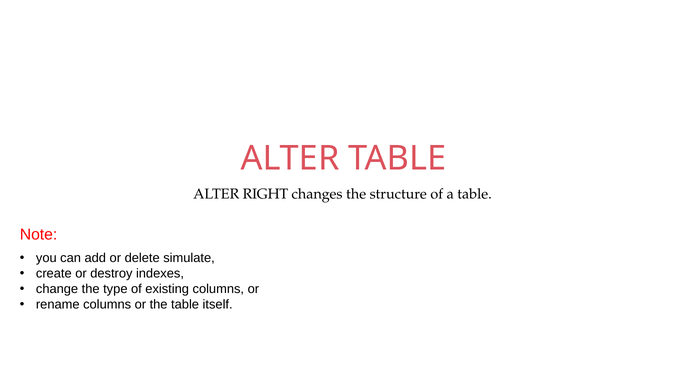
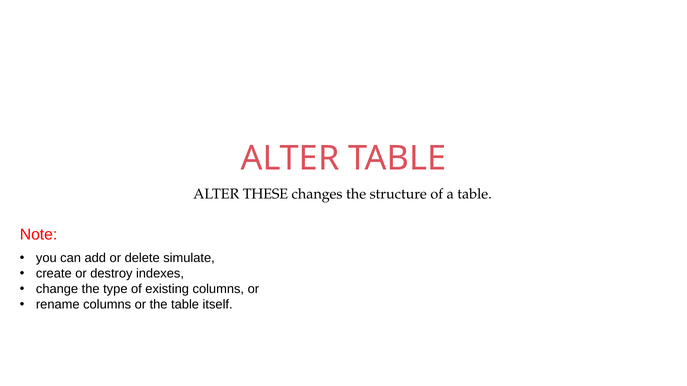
RIGHT: RIGHT -> THESE (265, 194)
